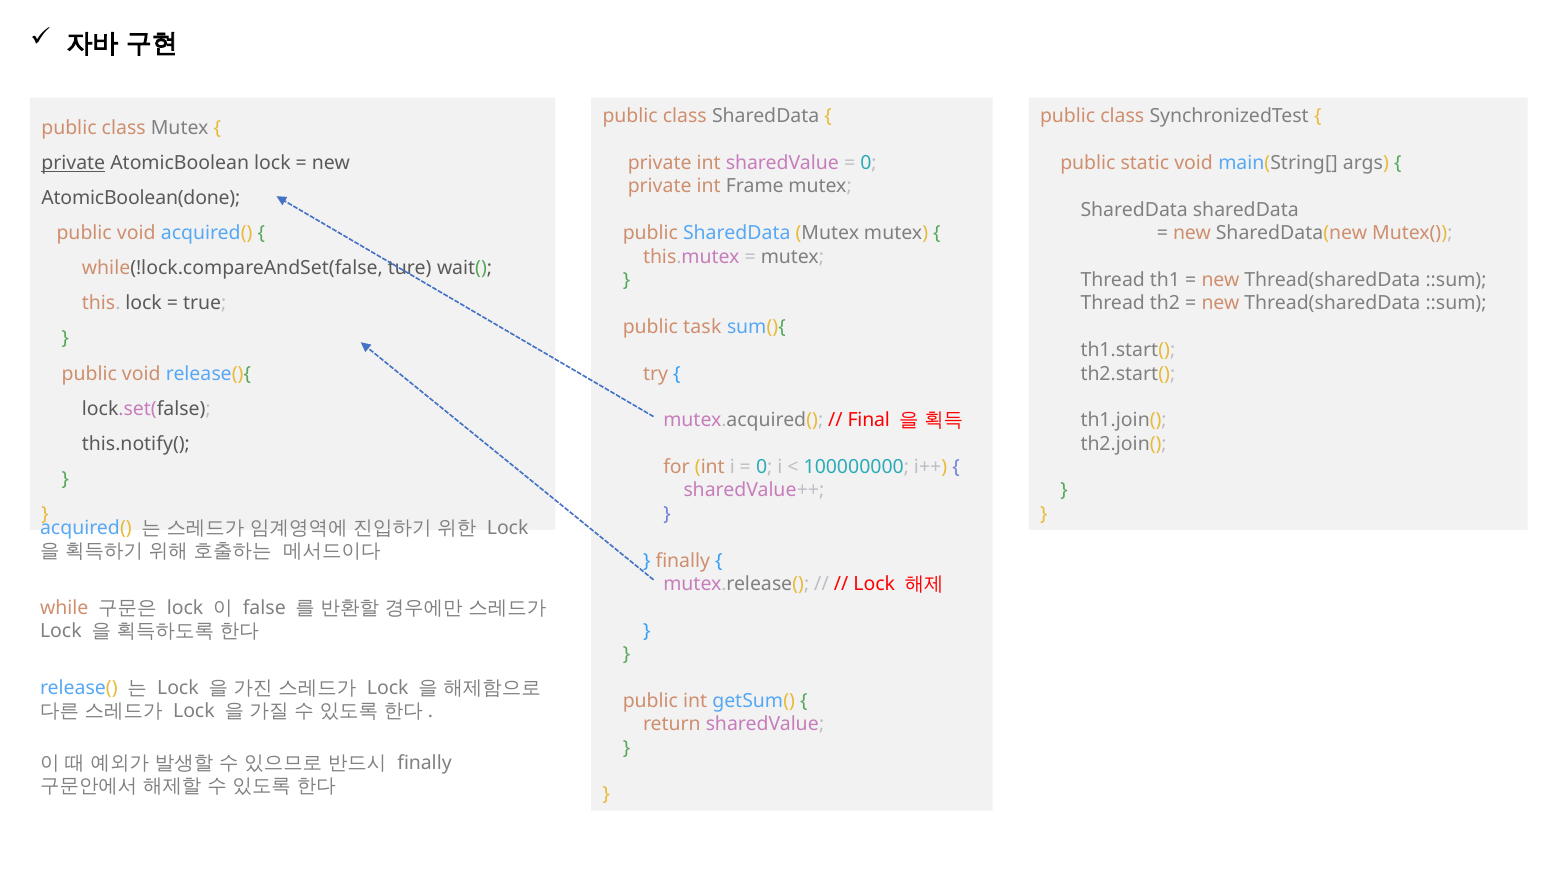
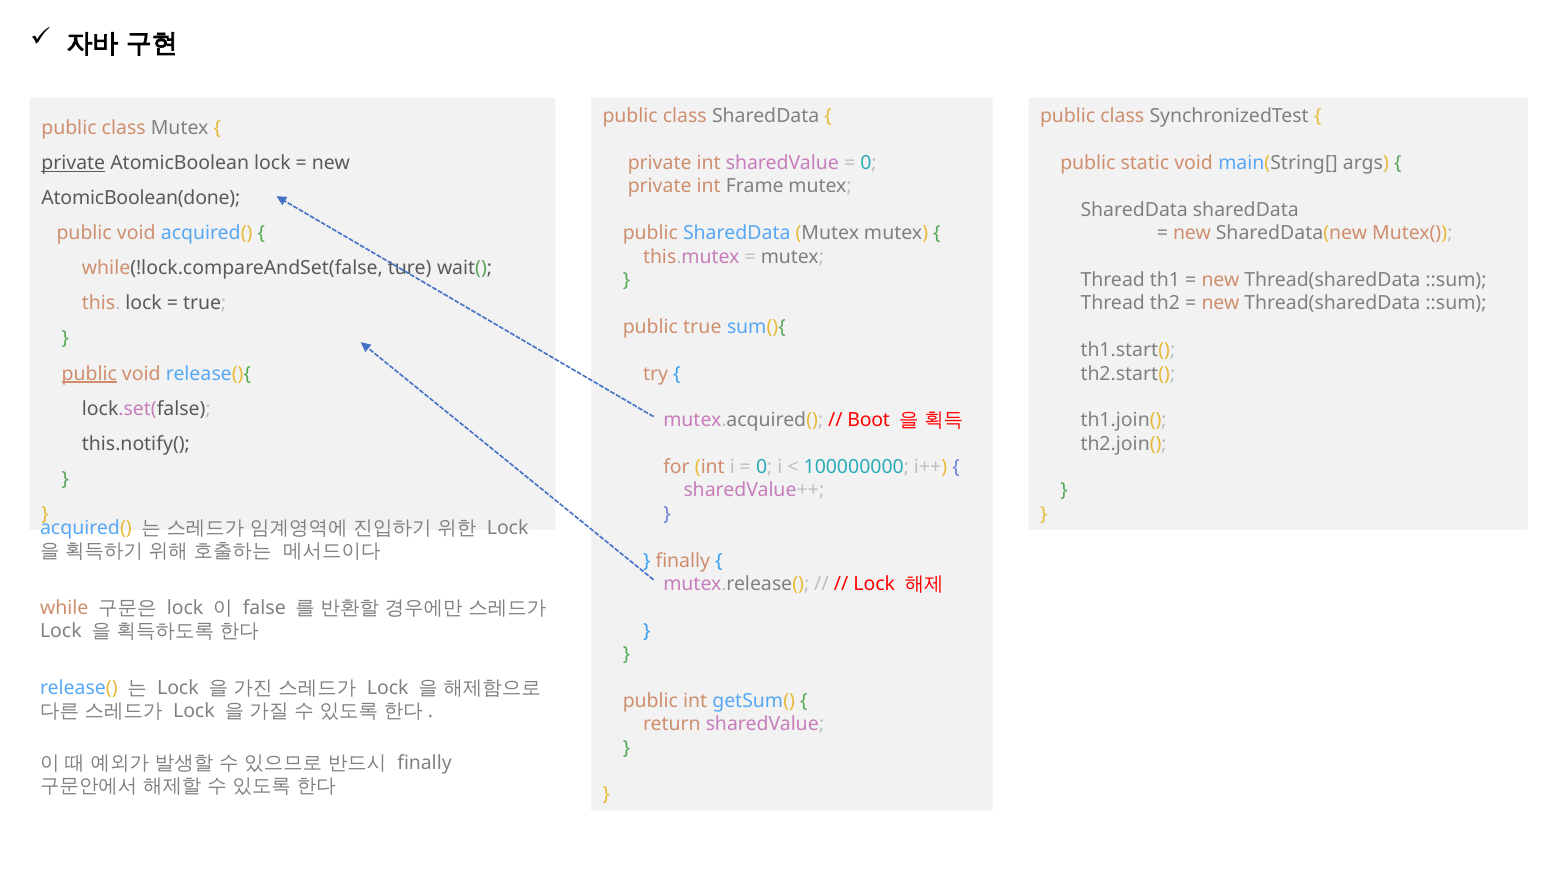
public task: task -> true (702, 327)
public underline: none -> present (89, 374)
Final: Final -> Boot (869, 420)
